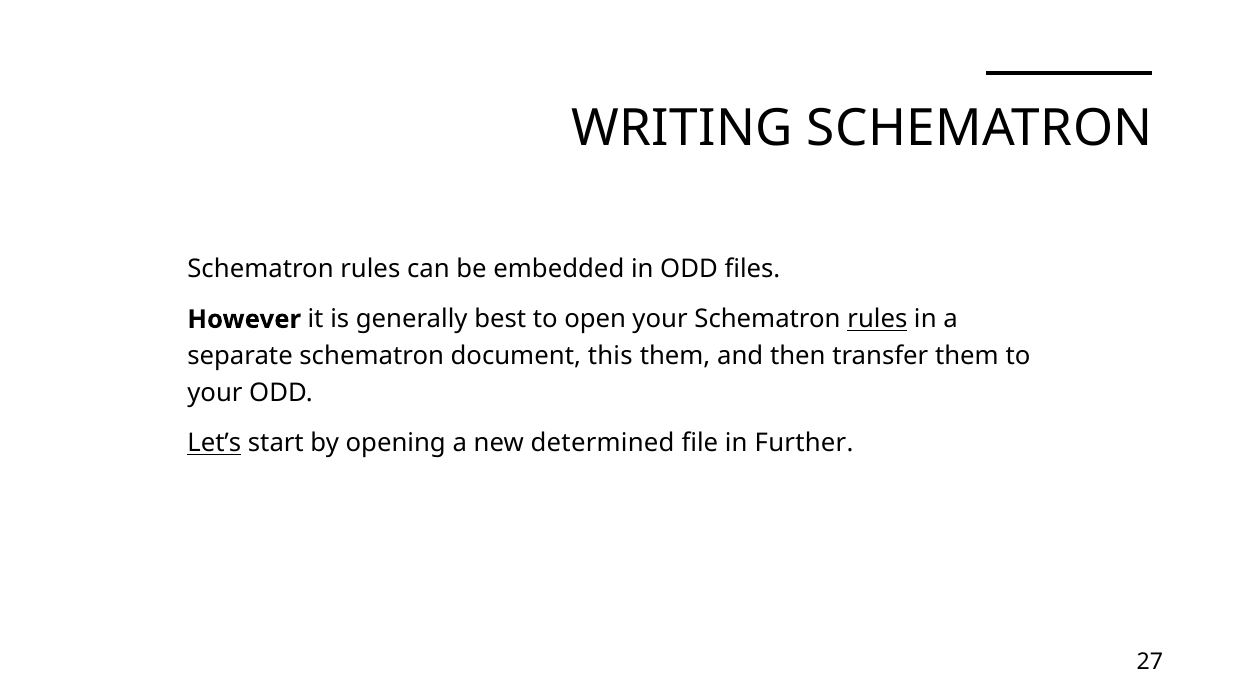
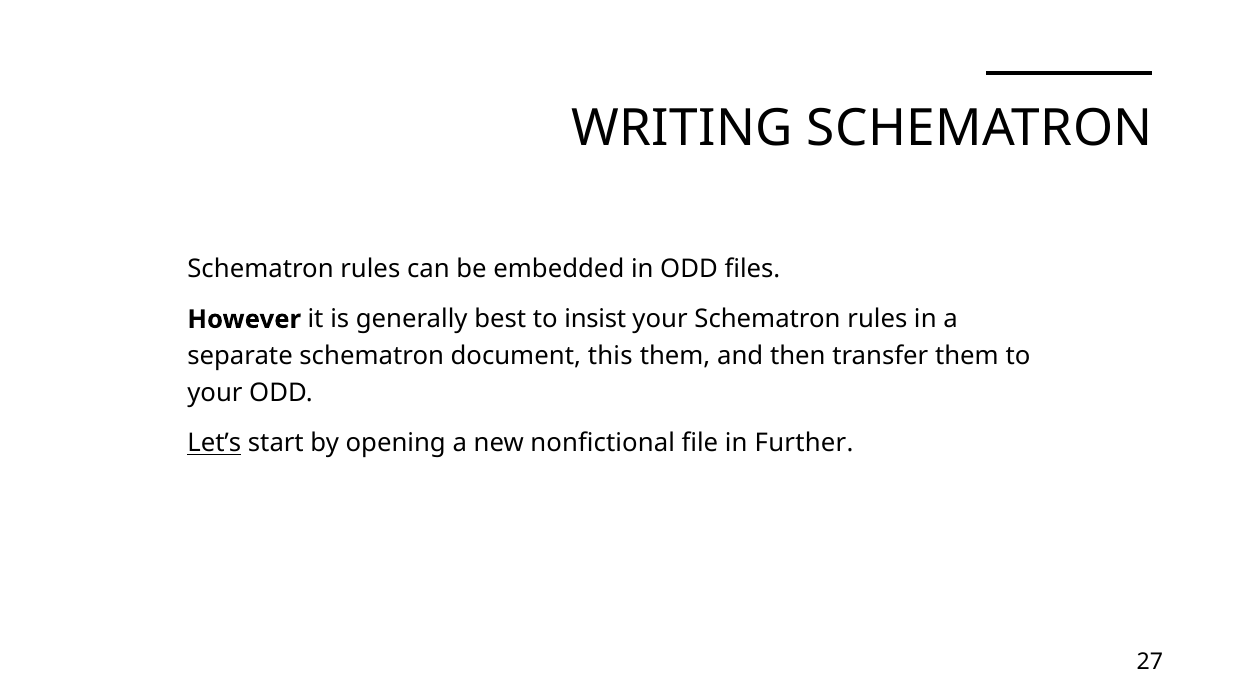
open: open -> insist (595, 319)
rules underline: present -> none (877, 319)
determined: determined -> nonfictional (603, 443)
